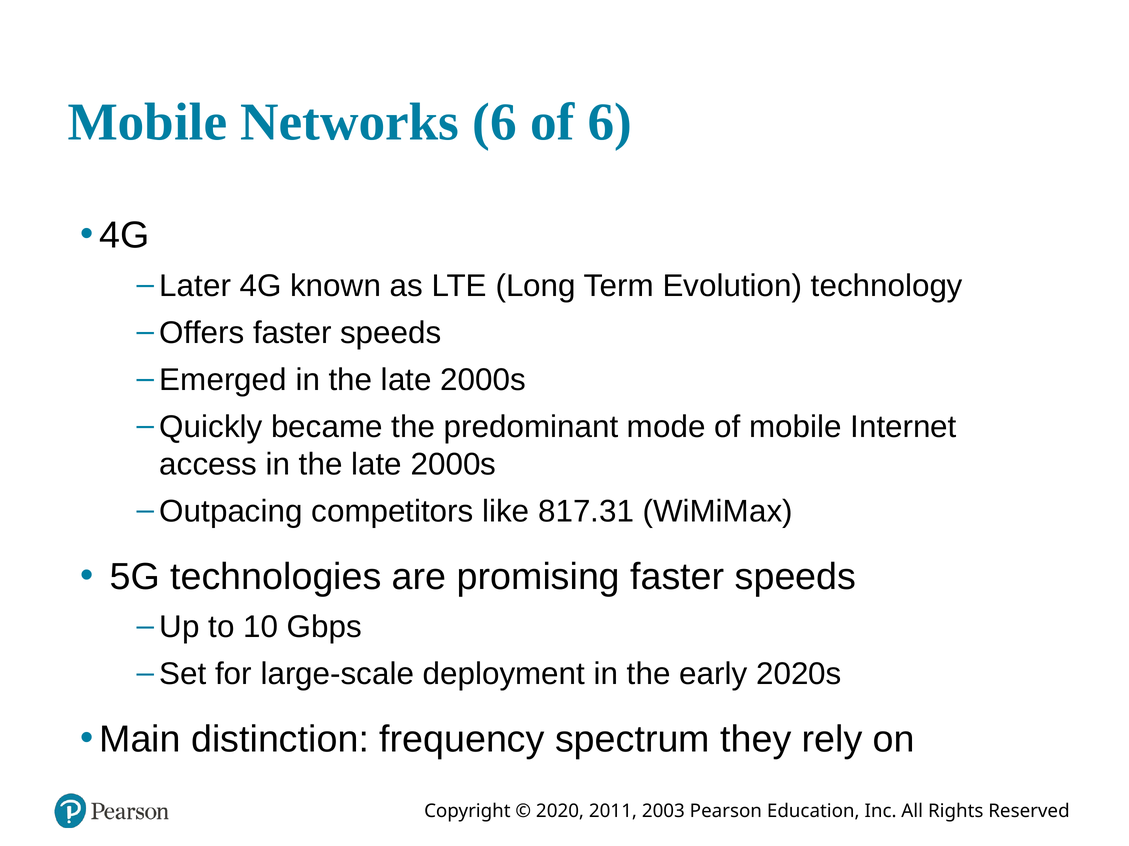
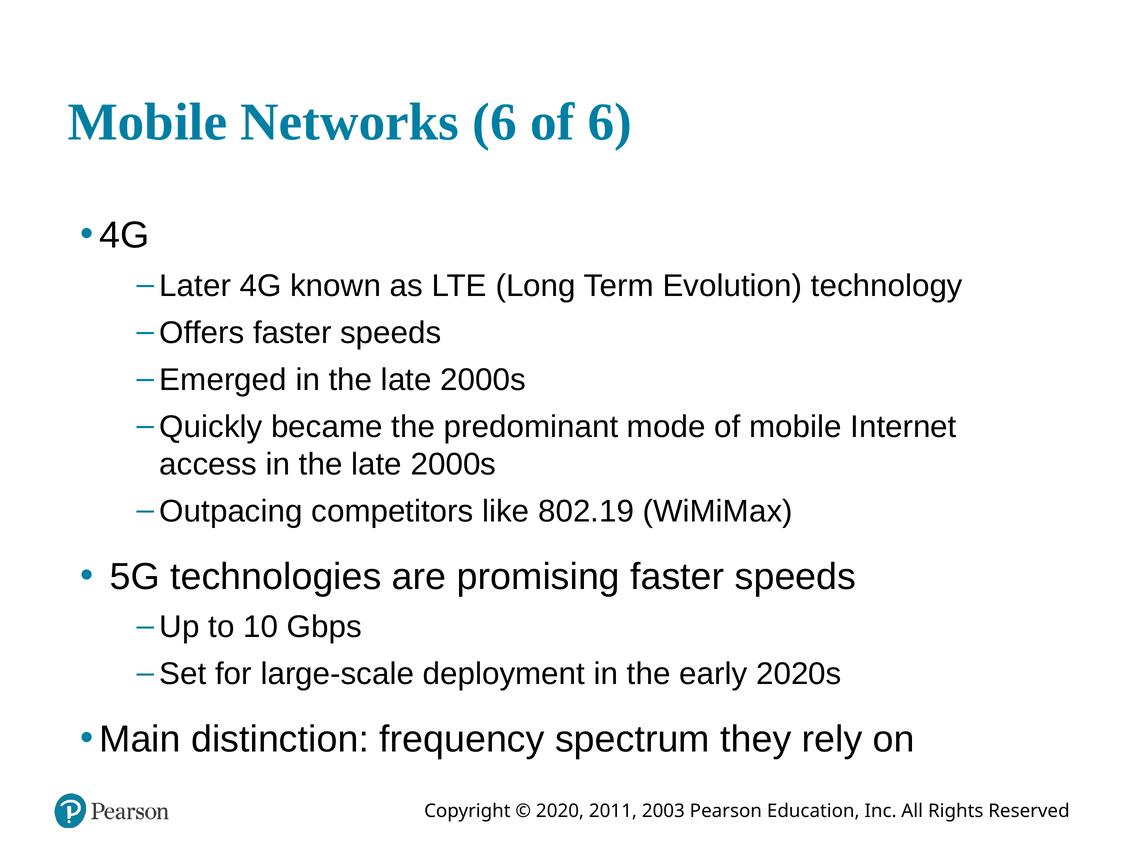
817.31: 817.31 -> 802.19 (586, 512)
